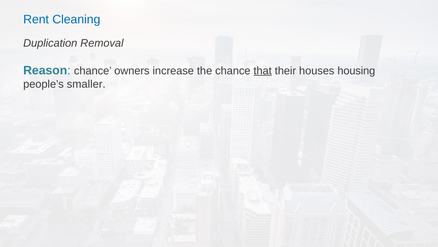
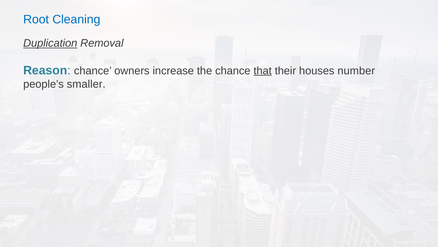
Rent: Rent -> Root (36, 19)
Duplication underline: none -> present (50, 43)
housing: housing -> number (356, 71)
